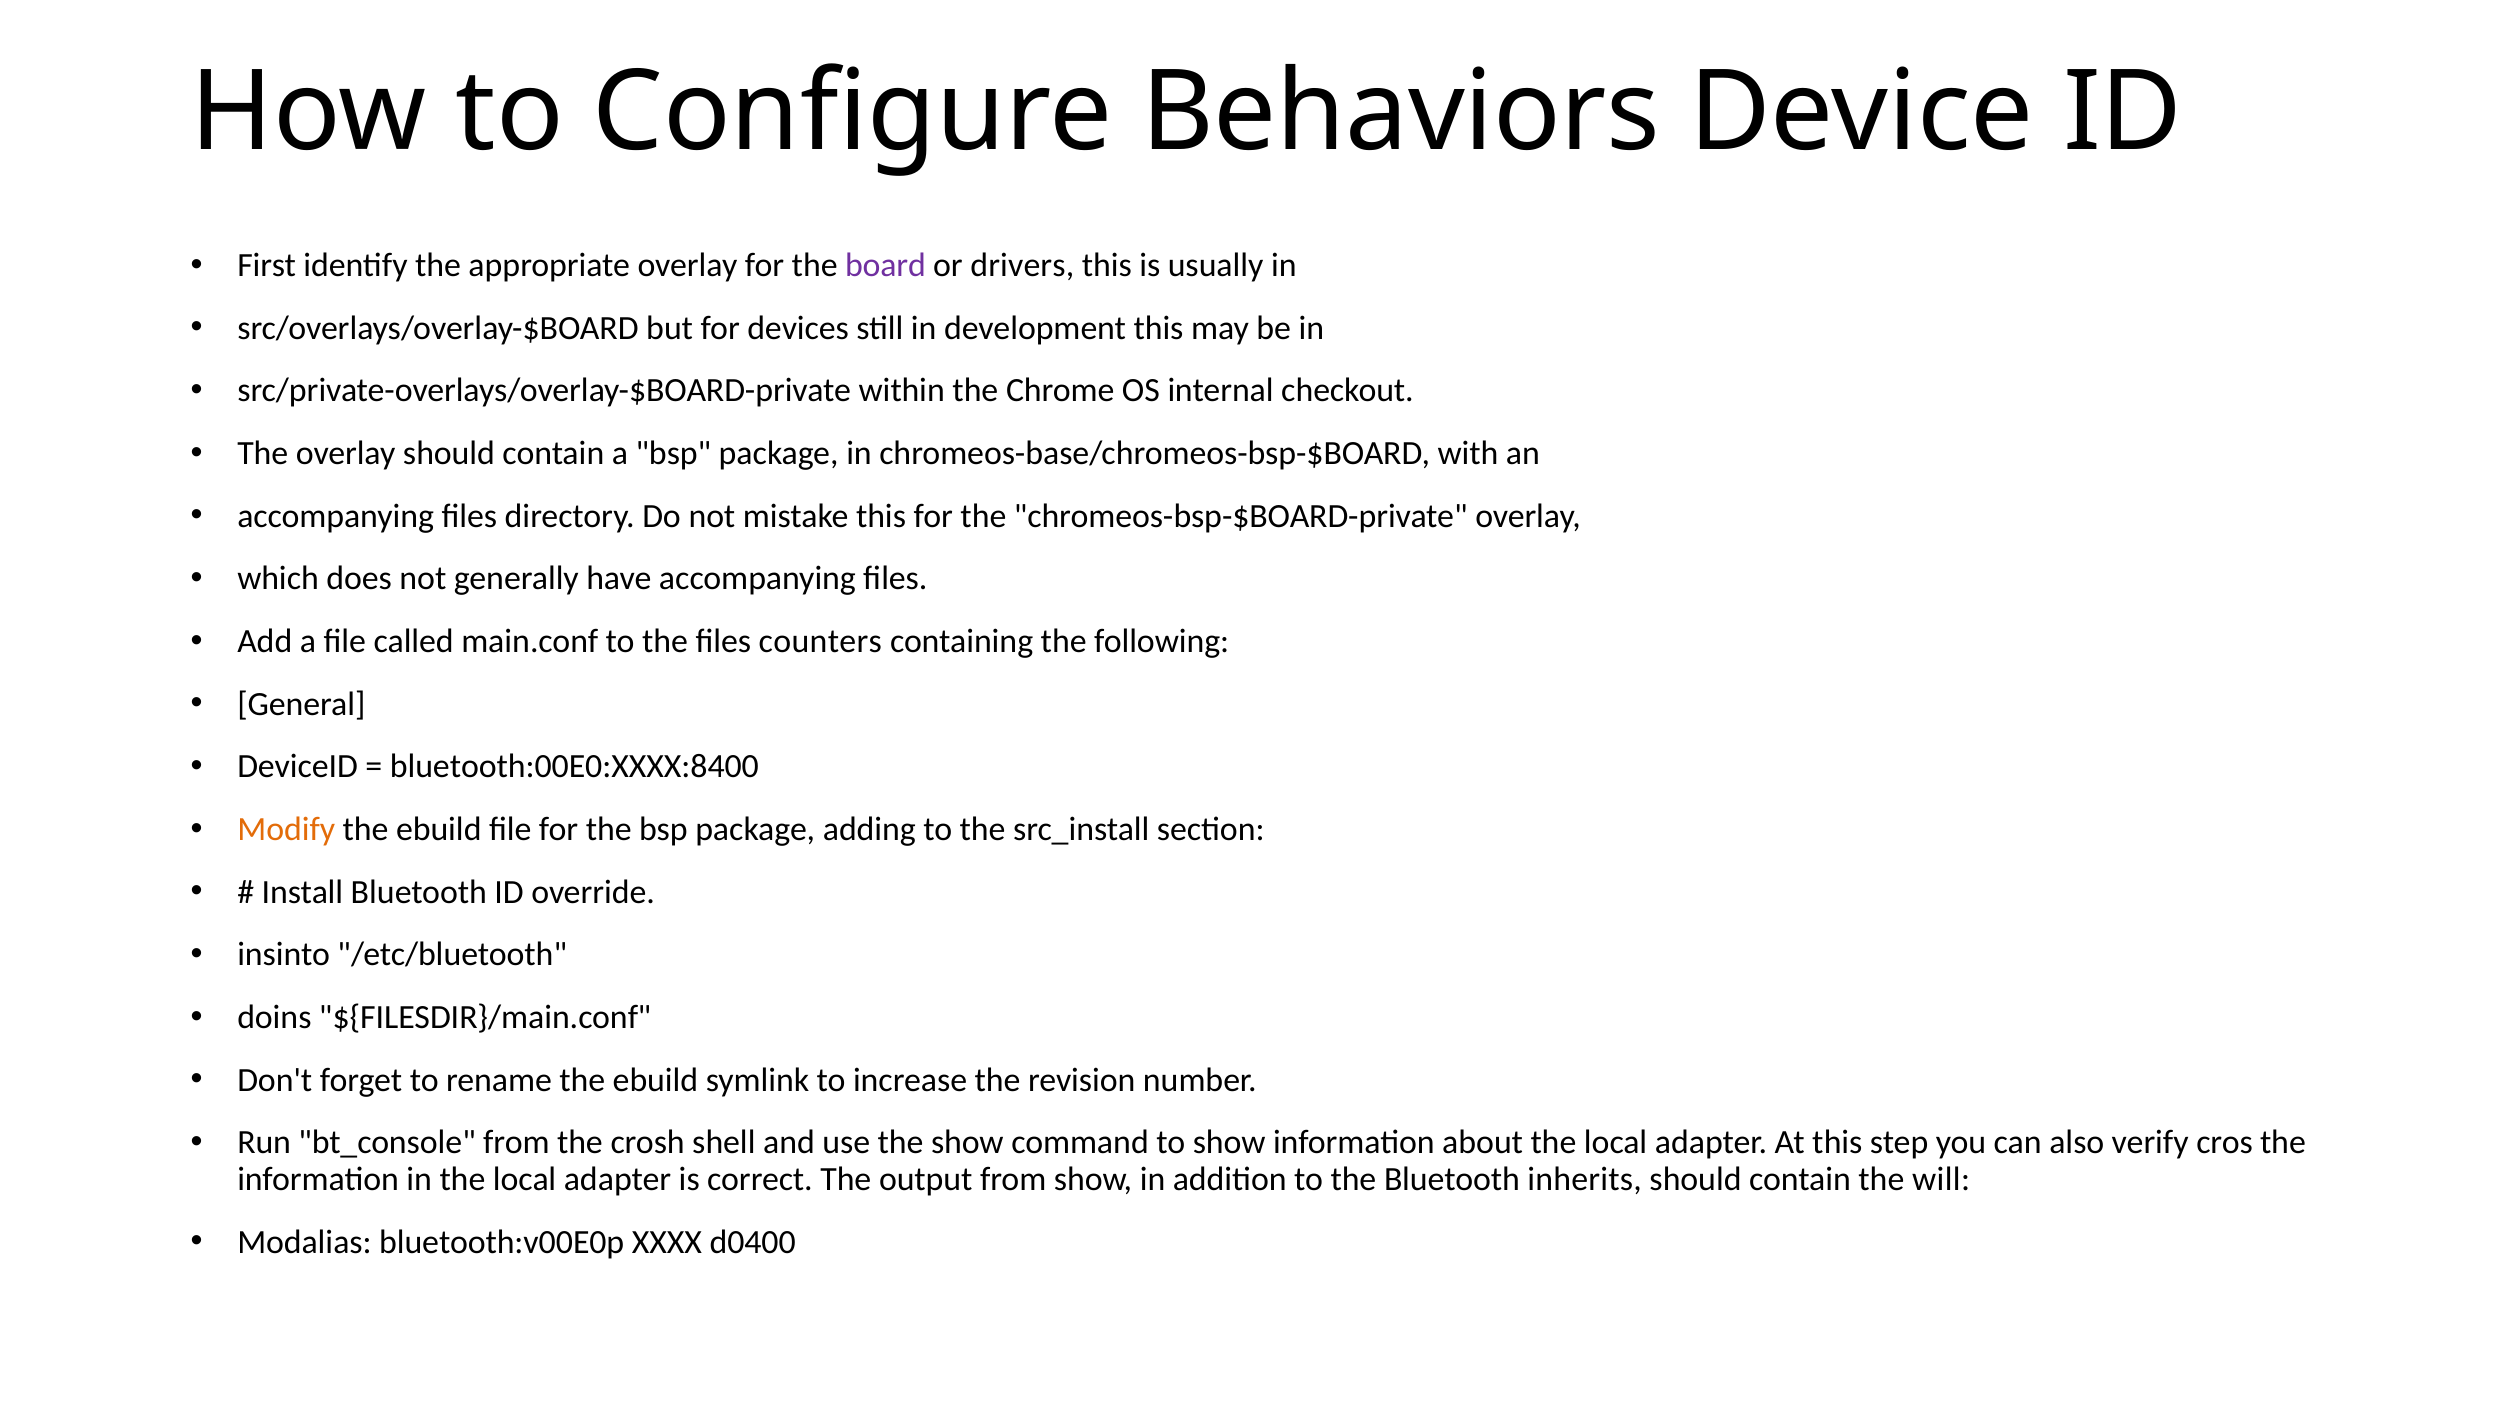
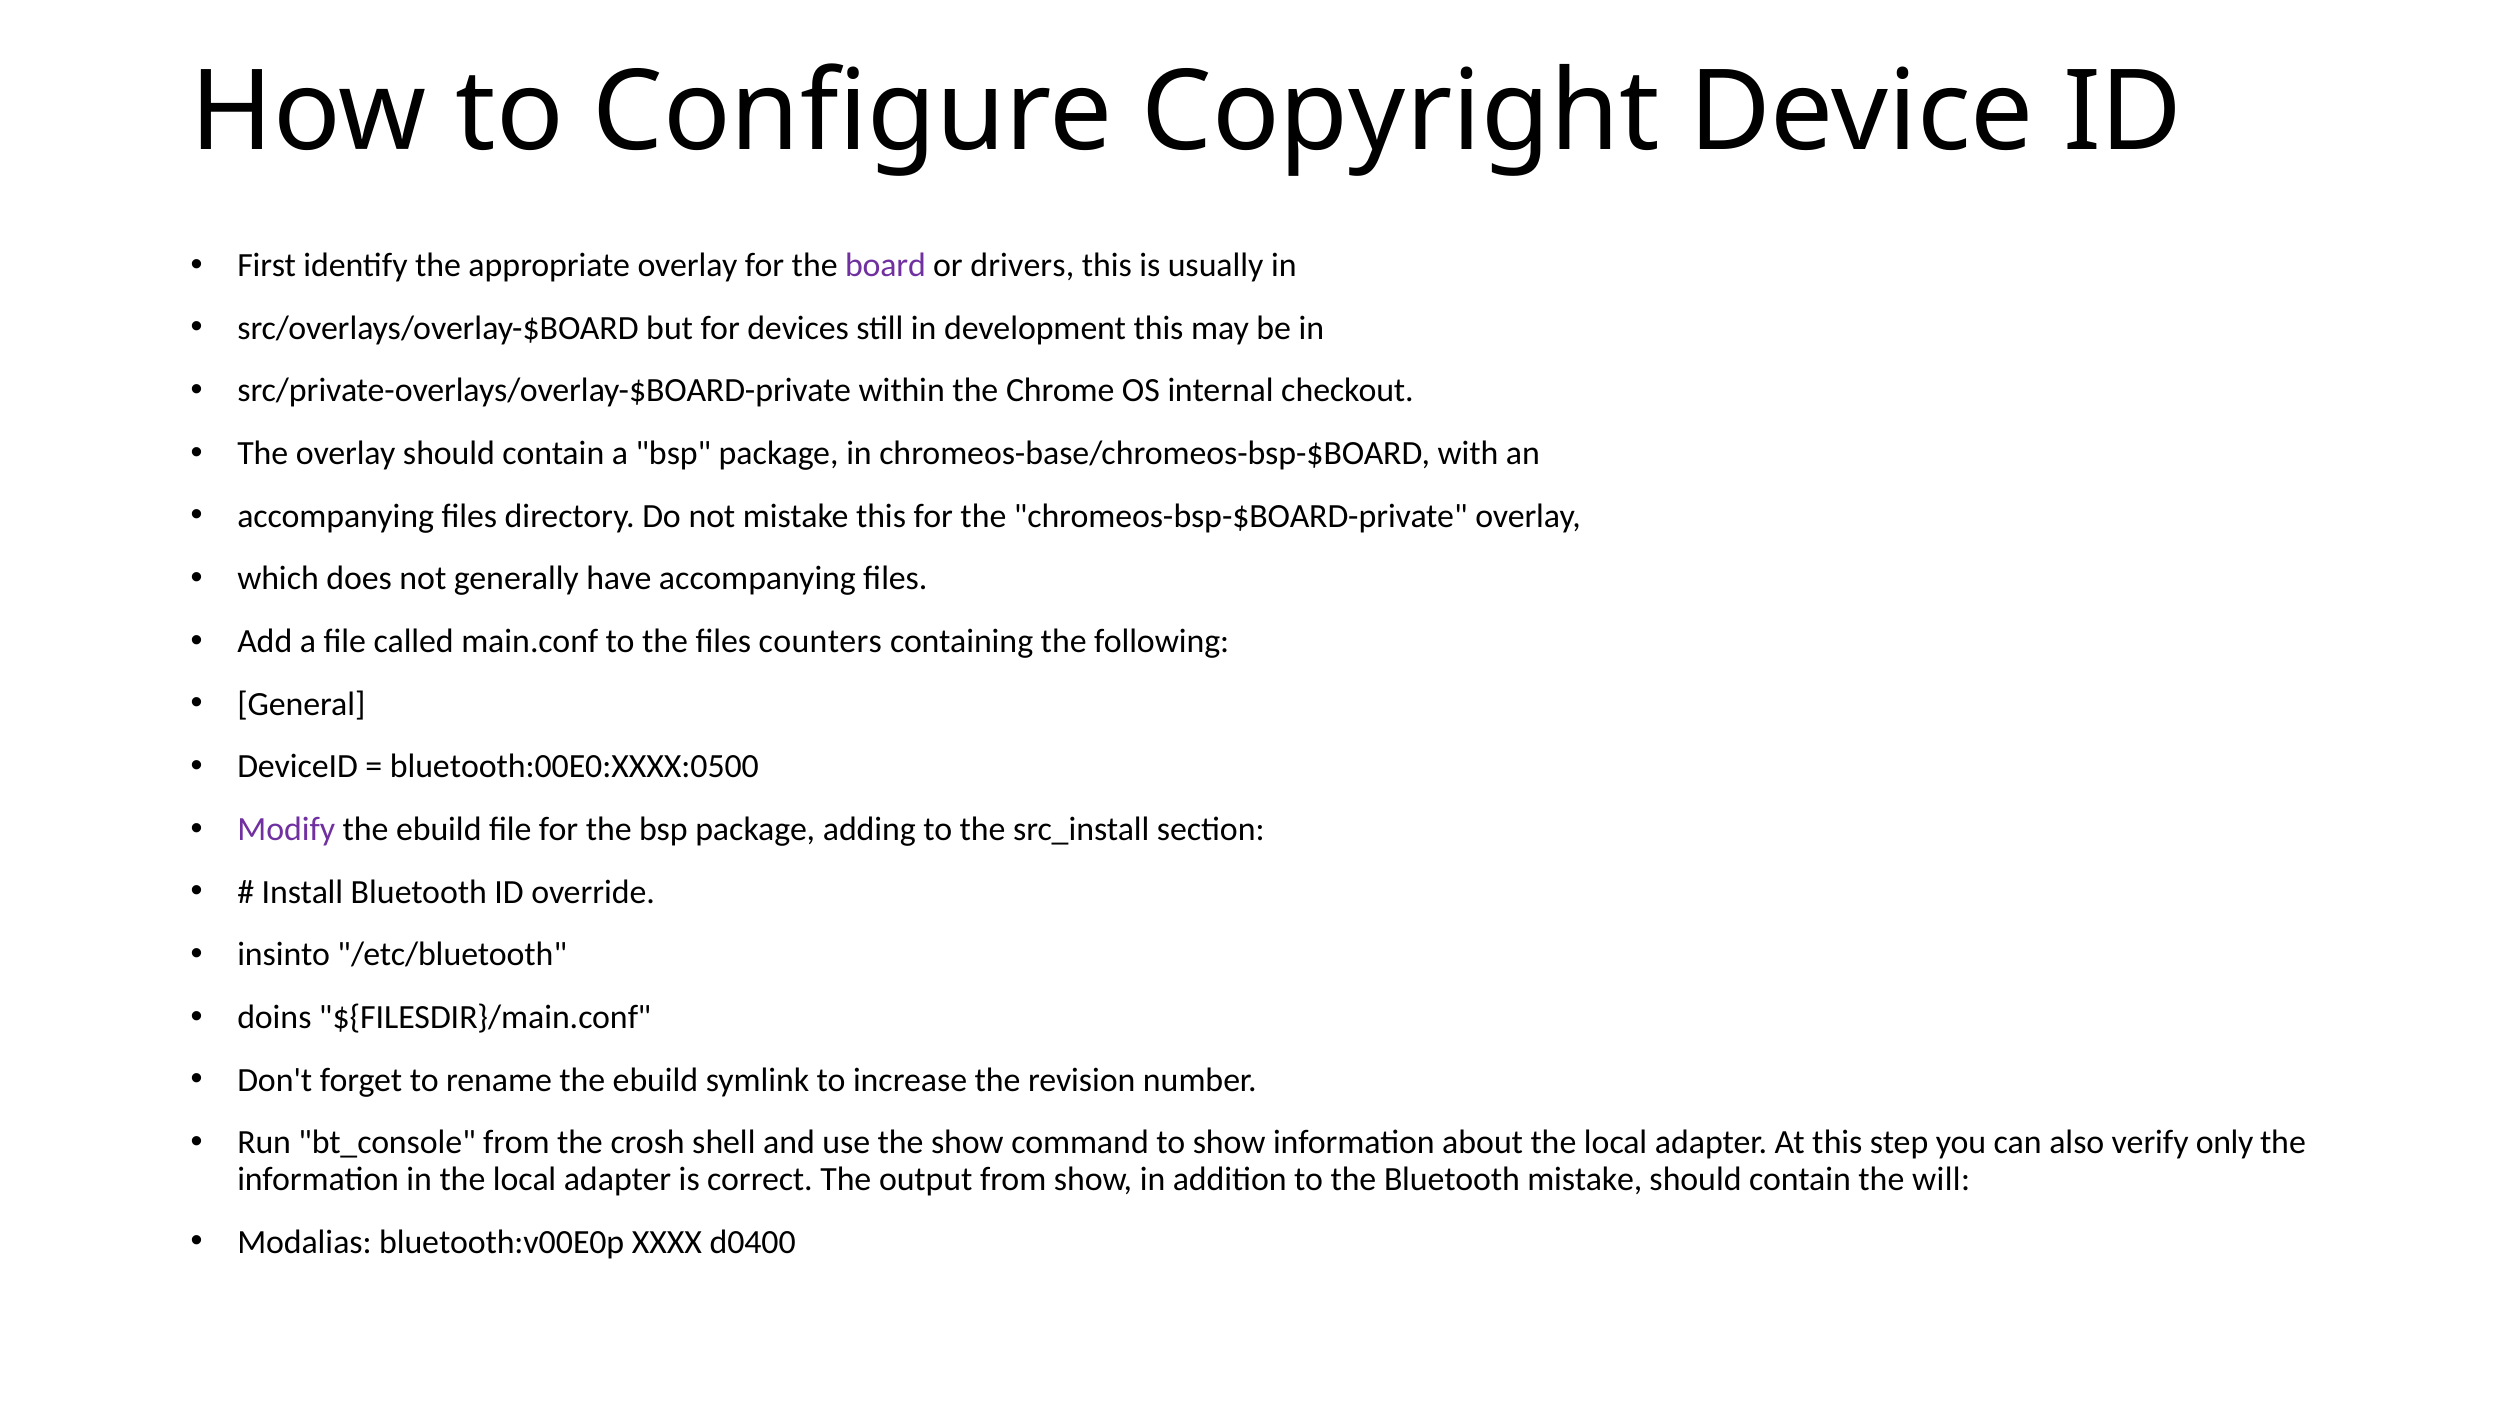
Behaviors: Behaviors -> Copyright (1401, 112)
bluetooth:00E0:XXXX:8400: bluetooth:00E0:XXXX:8400 -> bluetooth:00E0:XXXX:0500 (574, 767)
Modify colour: orange -> purple (286, 829)
cros: cros -> only (2225, 1142)
Bluetooth inherits: inherits -> mistake (1585, 1179)
